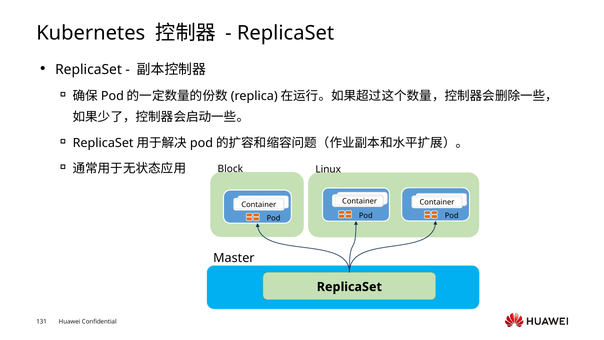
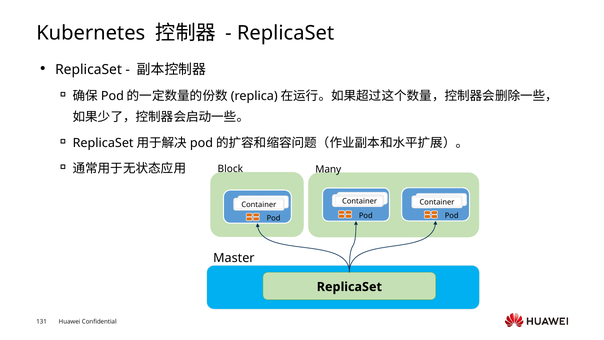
Linux: Linux -> Many (328, 169)
